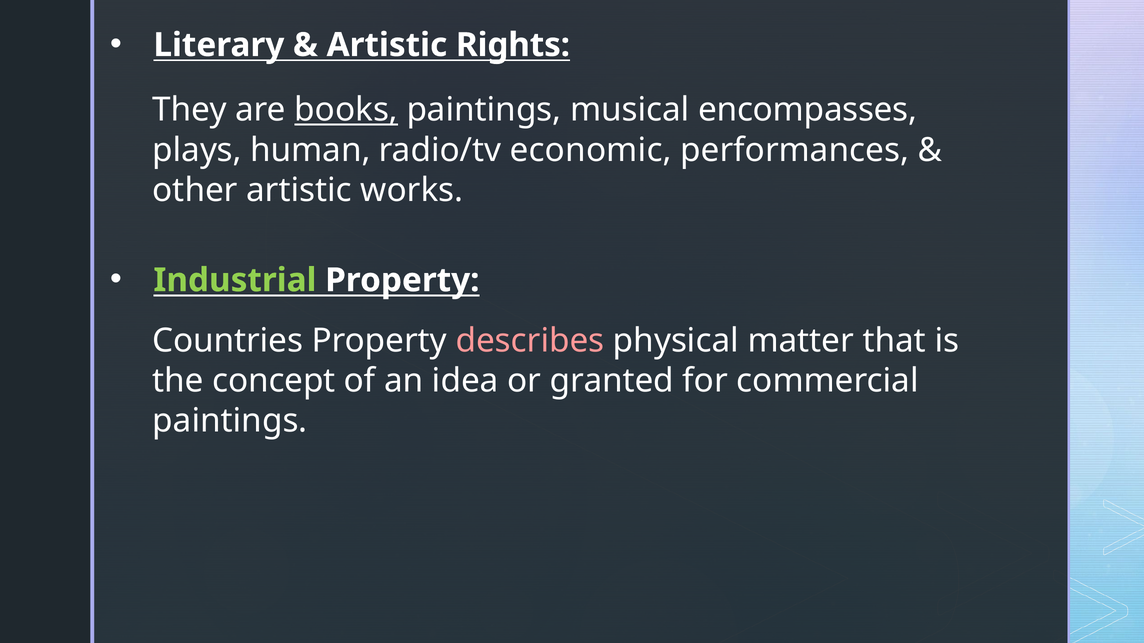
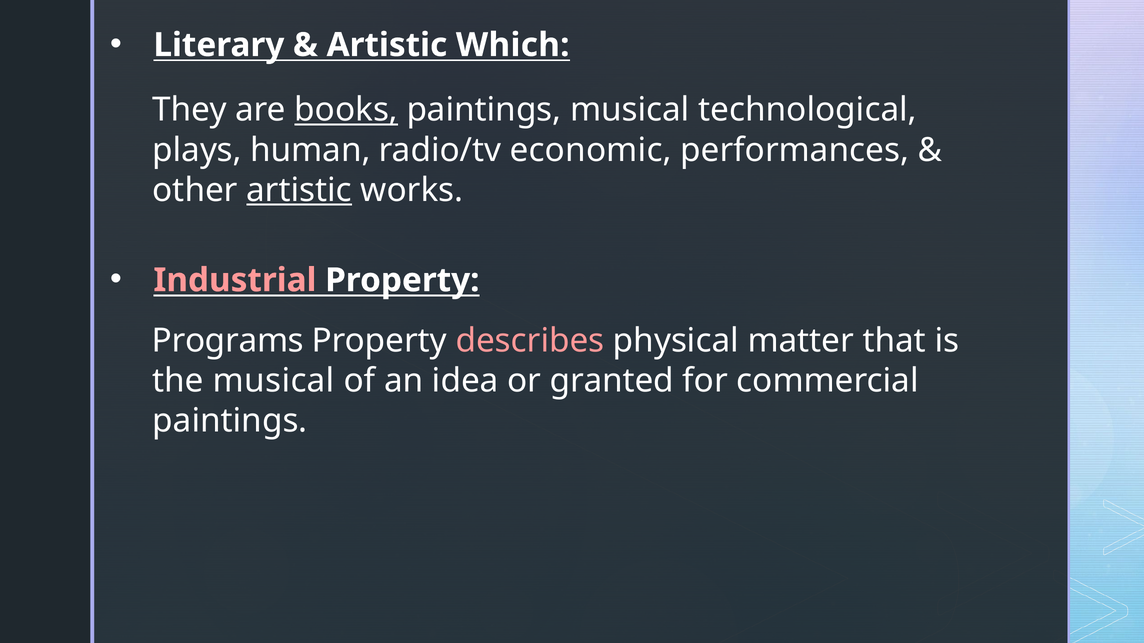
Rights: Rights -> Which (513, 45)
encompasses: encompasses -> technological (808, 110)
artistic underline: none -> present (299, 190)
Industrial colour: light green -> pink (235, 280)
Countries: Countries -> Programs (228, 341)
the concept: concept -> musical (274, 381)
